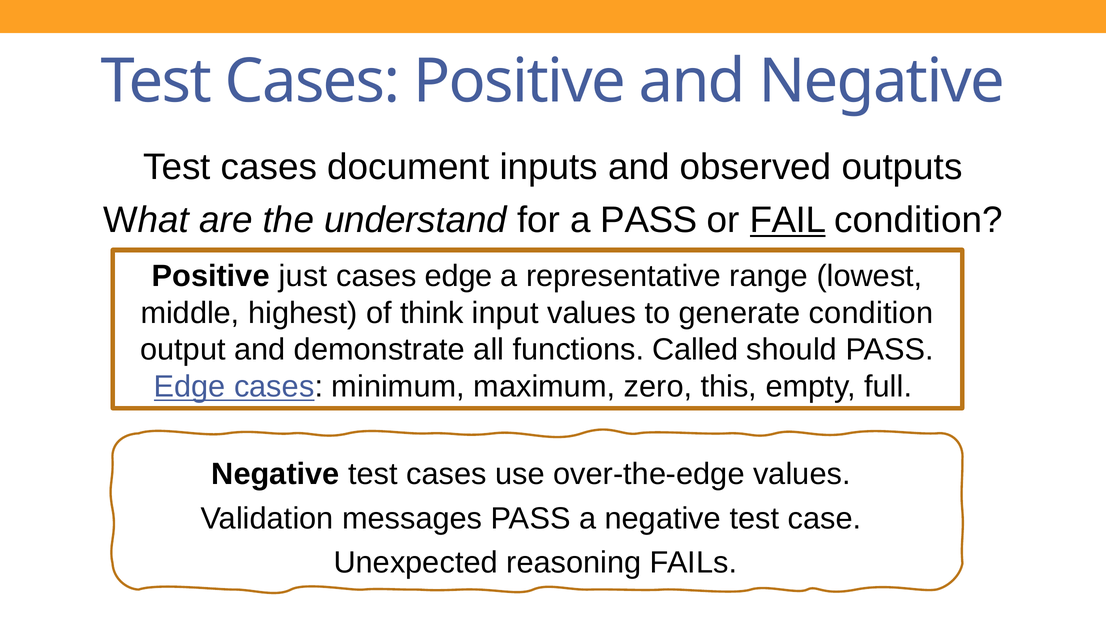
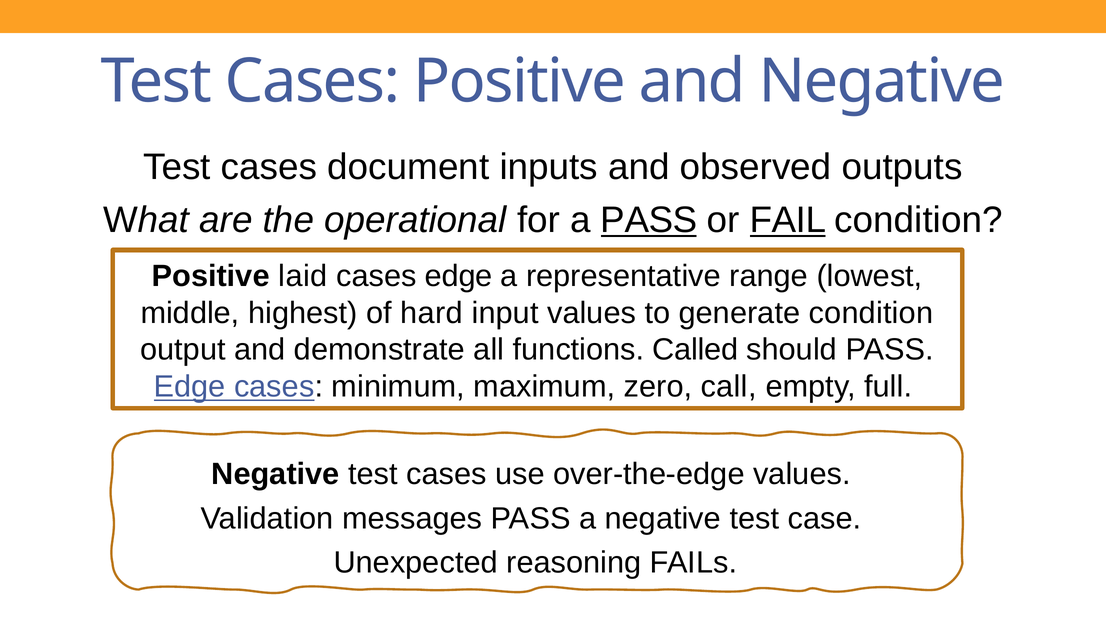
understand: understand -> operational (415, 220)
PASS underline: none -> present (649, 220)
just: just -> laid (303, 276)
think: think -> hard (432, 313)
this: this -> call (729, 387)
